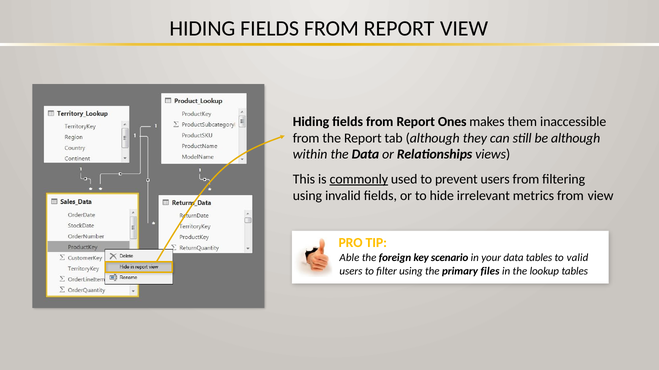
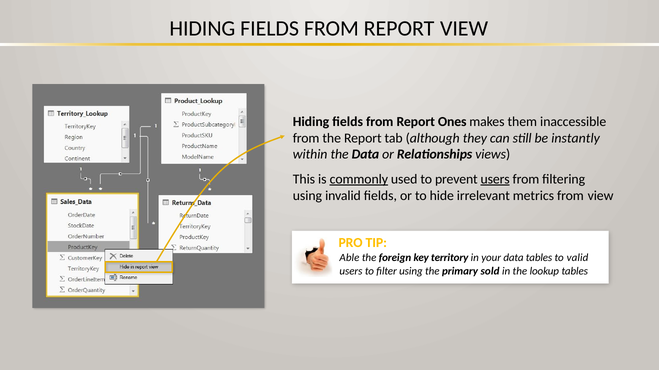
be although: although -> instantly (576, 138)
users underline: none -> present (495, 179)
scenario: scenario -> territory (450, 258)
files: files -> sold (490, 271)
